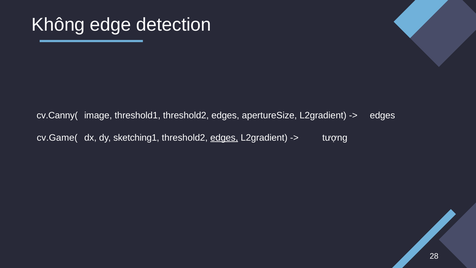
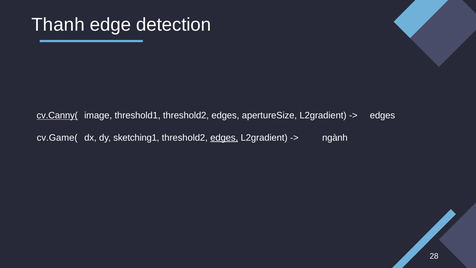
Không: Không -> Thanh (58, 25)
cv.Canny( underline: none -> present (57, 115)
tượng: tượng -> ngành (335, 138)
